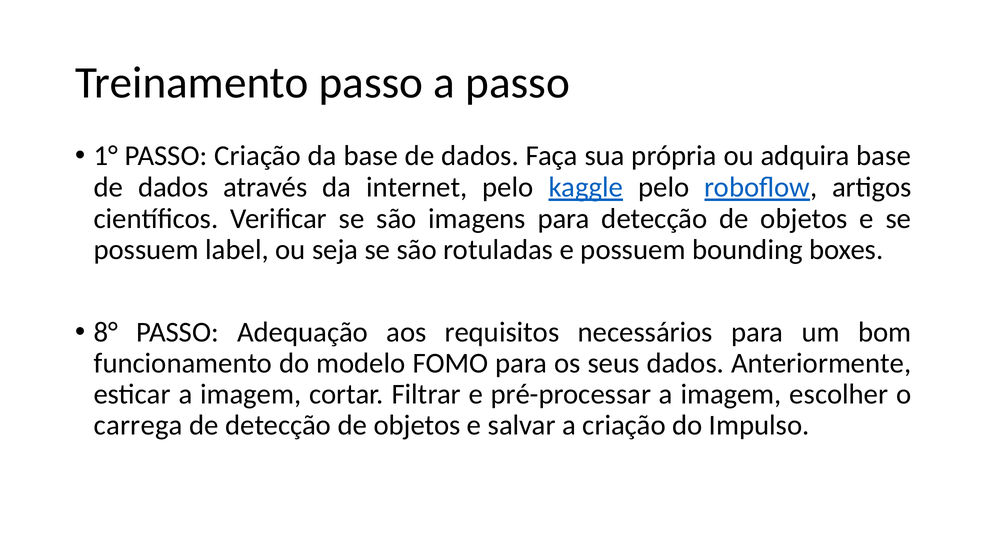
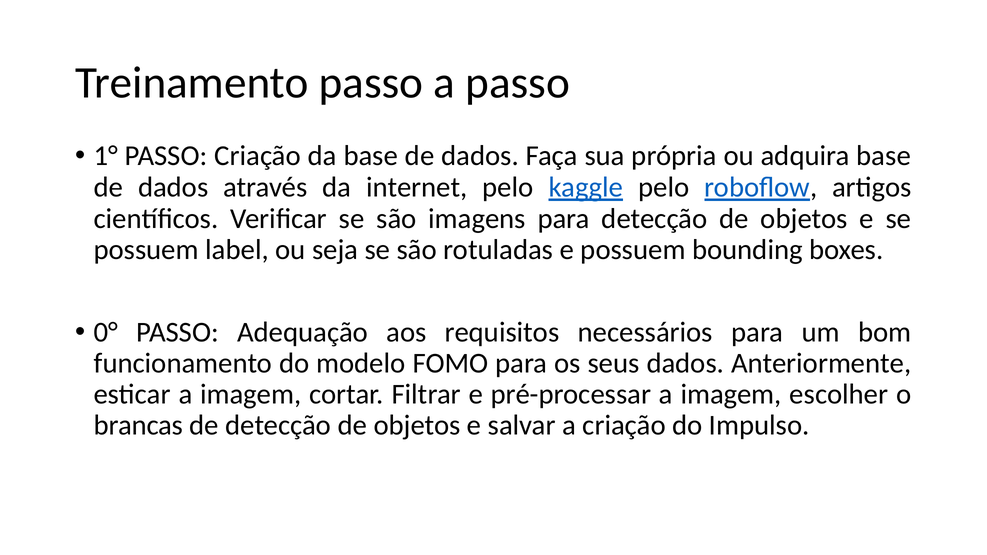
8°: 8° -> 0° (106, 332)
carrega: carrega -> brancas (138, 425)
